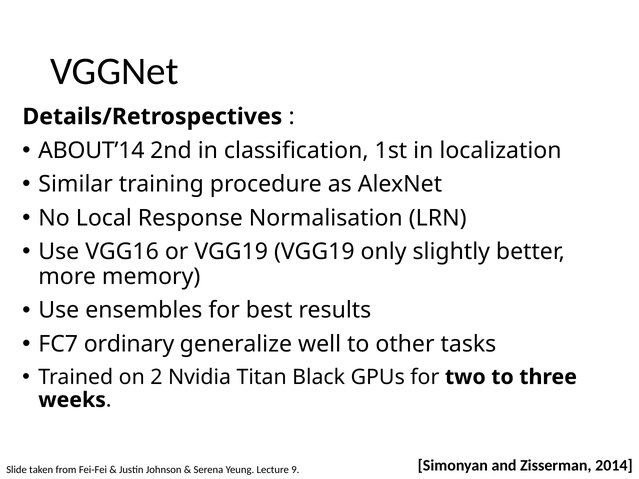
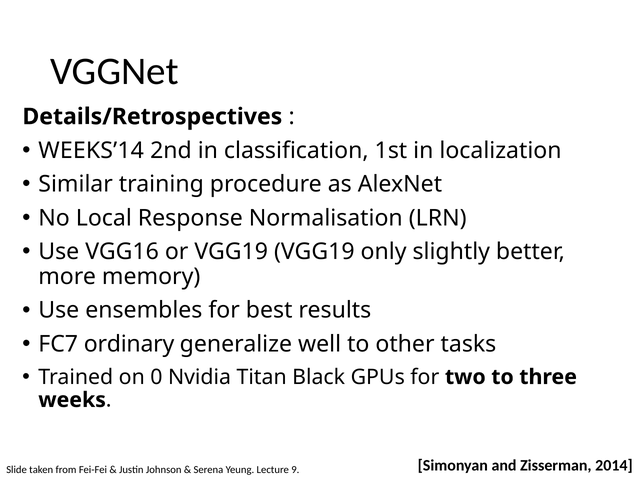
ABOUT’14: ABOUT’14 -> WEEKS’14 (91, 150)
2: 2 -> 0 (156, 377)
